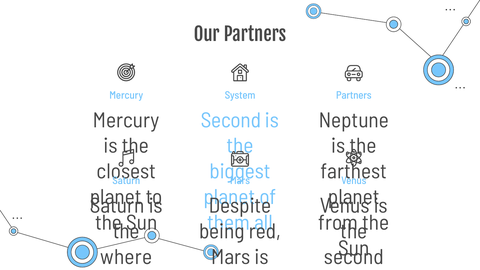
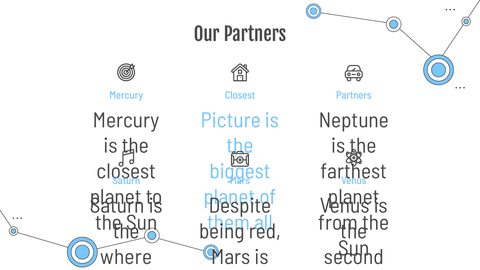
Mercury System: System -> Closest (240, 95)
Second: Second -> Picture (231, 120)
